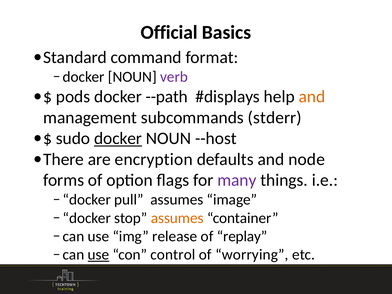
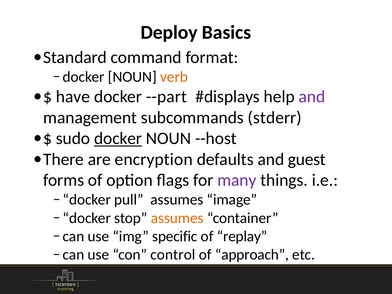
Official: Official -> Deploy (169, 32)
verb colour: purple -> orange (174, 77)
pods: pods -> have (73, 97)
--path: --path -> --part (167, 97)
and colour: orange -> purple (312, 97)
node: node -> guest (307, 159)
release: release -> specific (175, 236)
use underline: present -> none (98, 255)
worrying: worrying -> approach (252, 255)
